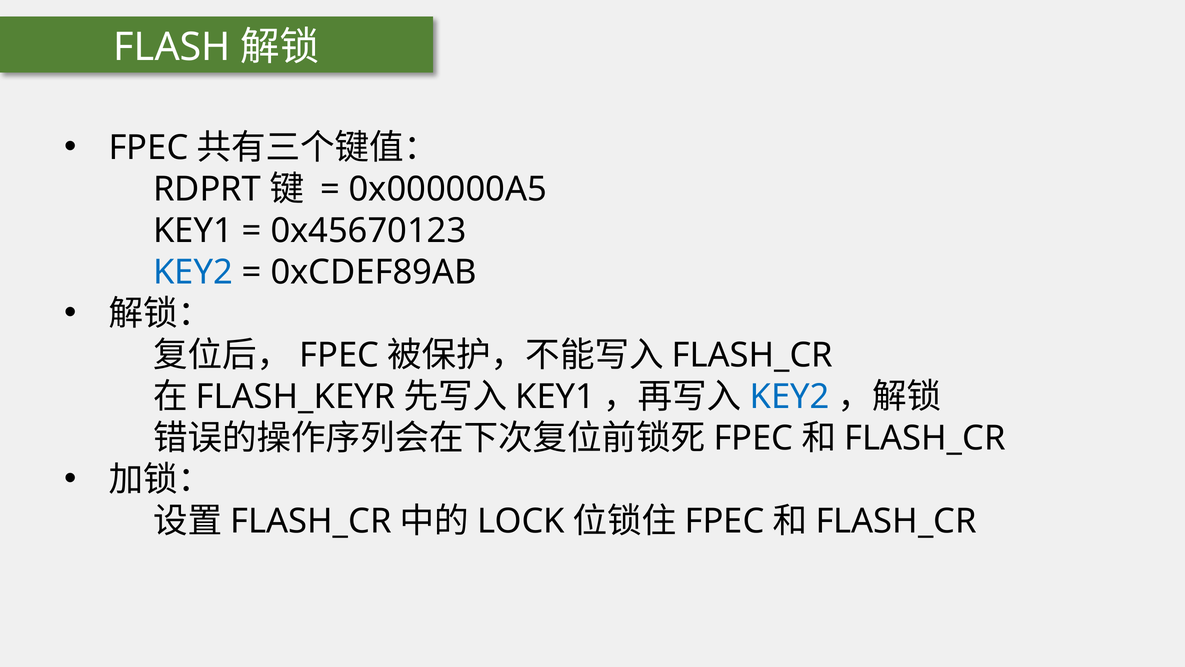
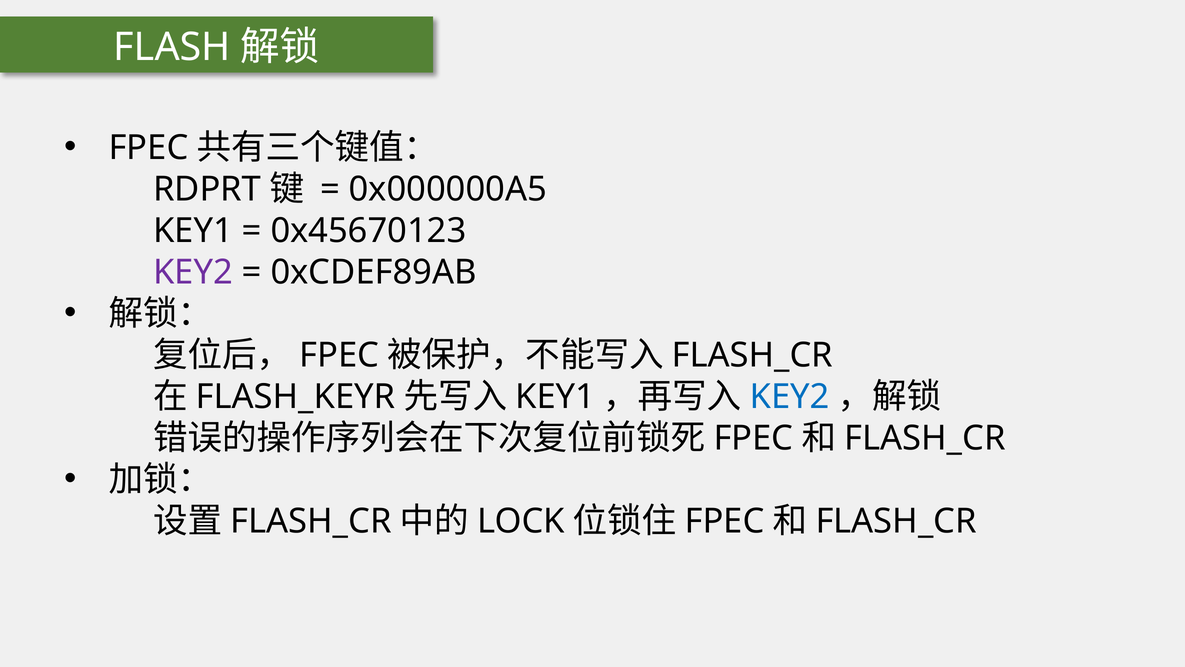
KEY2 colour: blue -> purple (193, 272)
